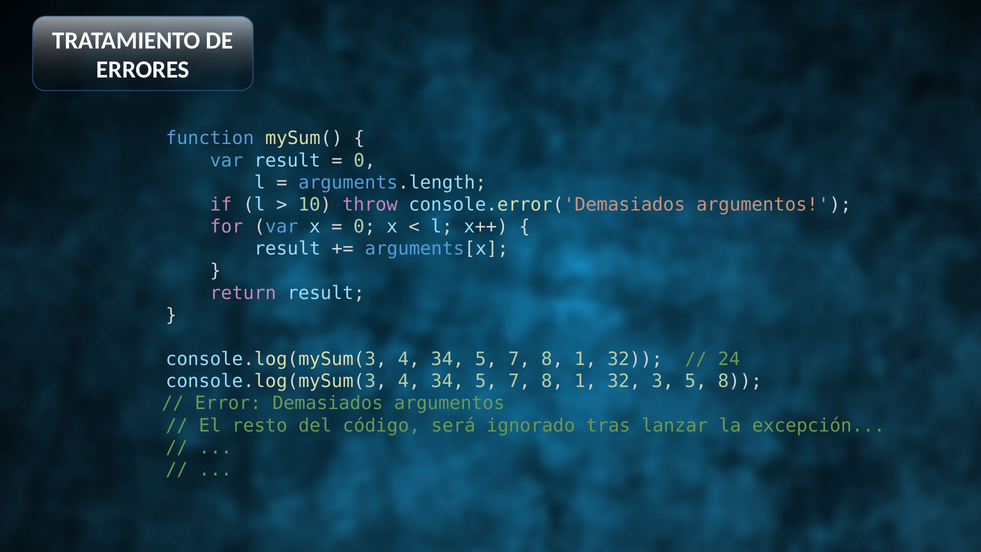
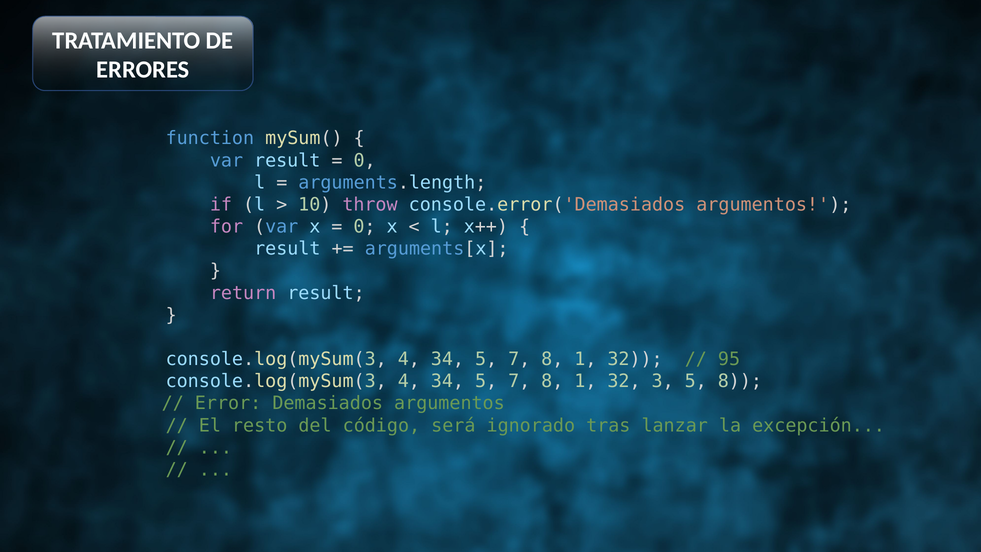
24: 24 -> 95 (729, 359)
